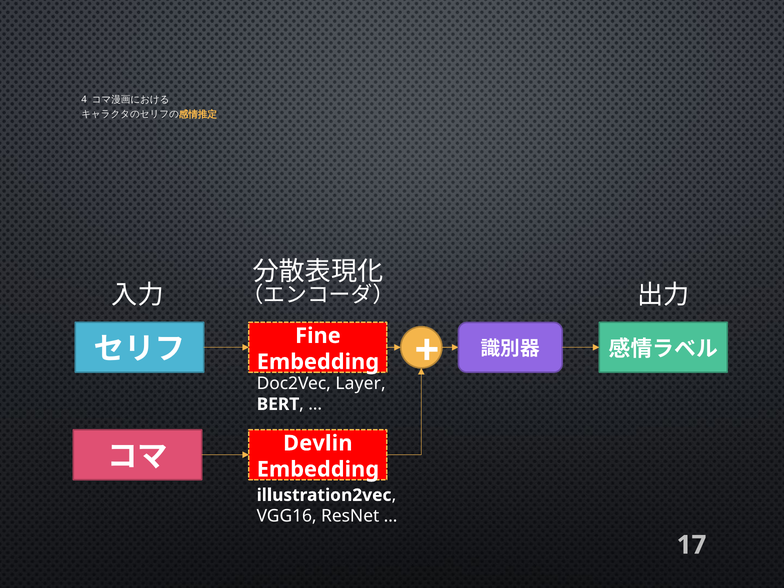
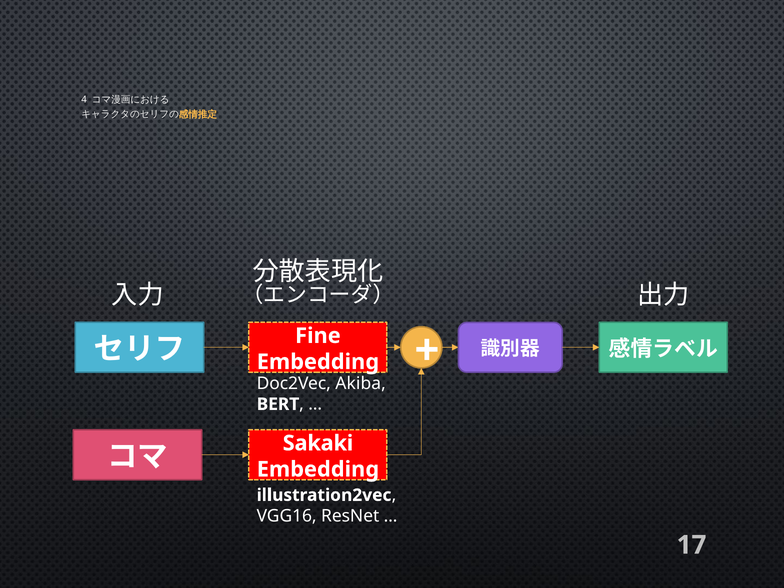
Layer: Layer -> Akiba (361, 383)
Devlin: Devlin -> Sakaki (318, 443)
